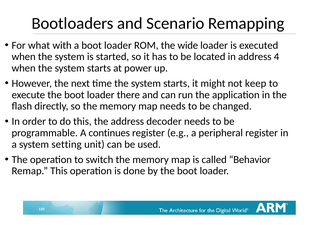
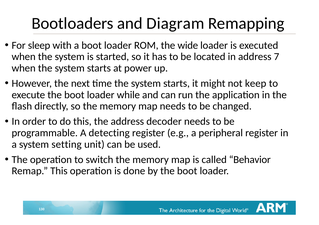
Scenario: Scenario -> Diagram (175, 24)
what: what -> sleep (39, 45)
4: 4 -> 7 (277, 57)
there: there -> while (128, 95)
continues: continues -> detecting (109, 133)
